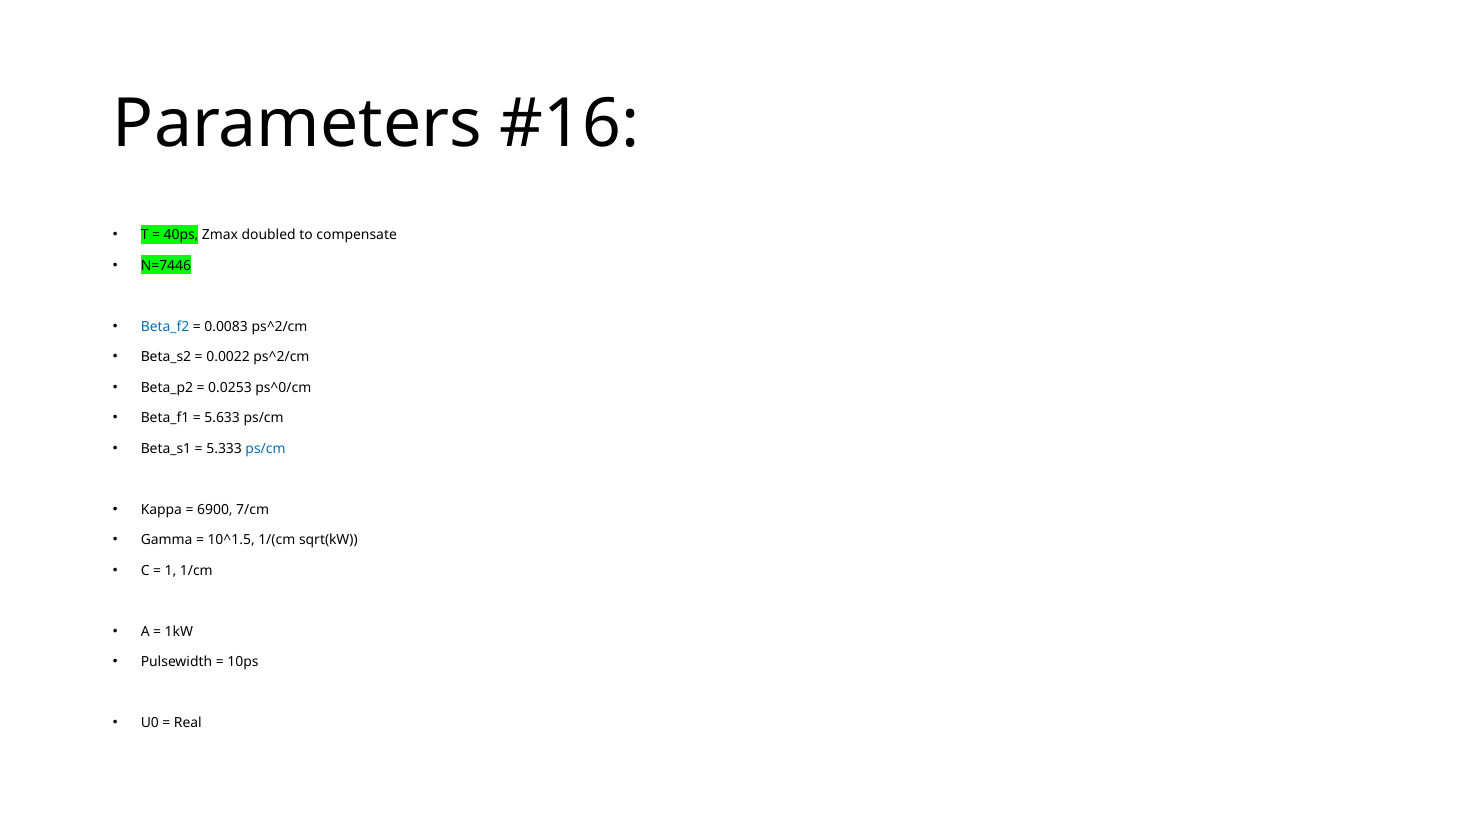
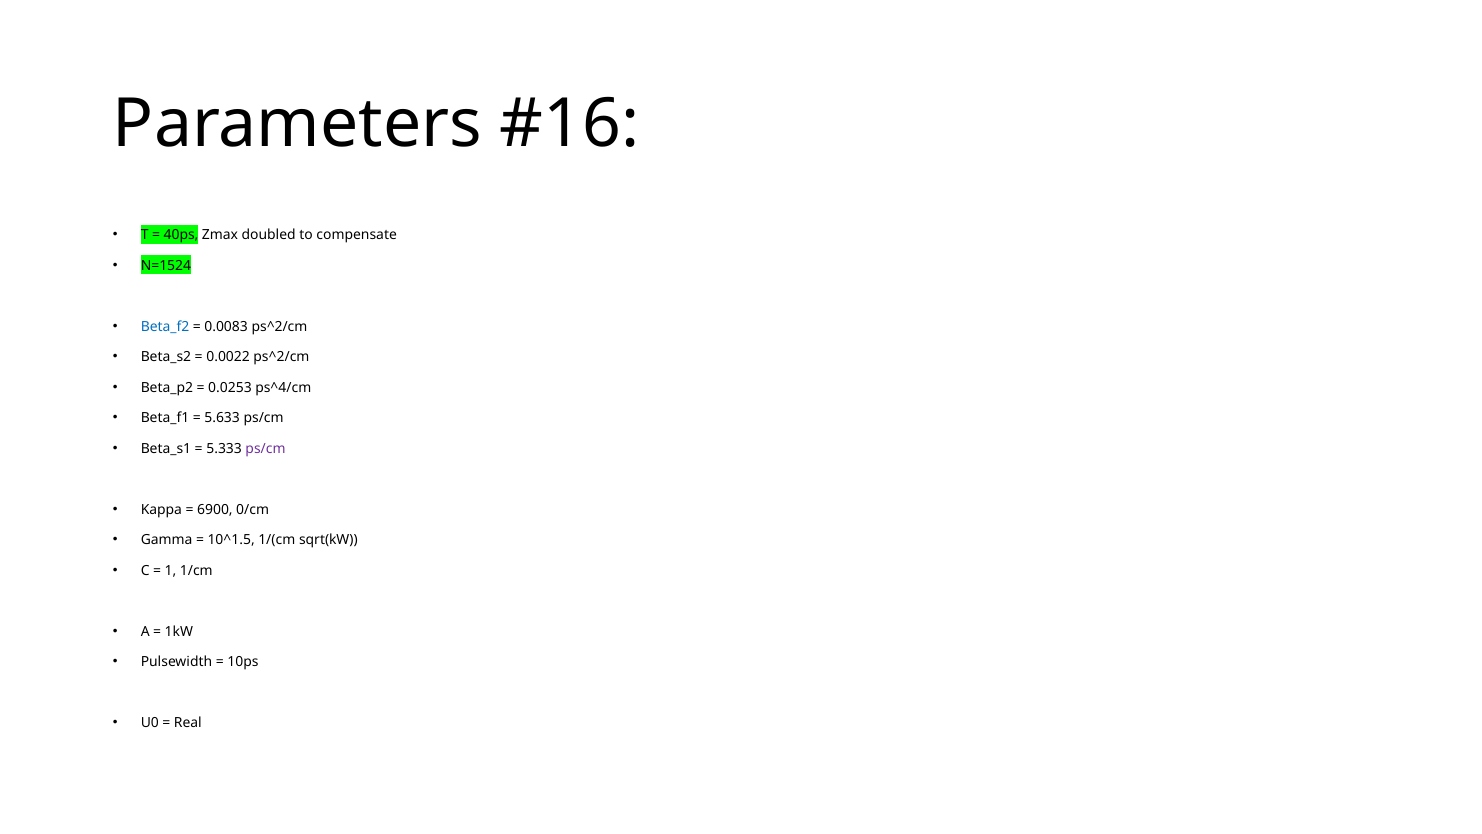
N=7446: N=7446 -> N=1524 (166, 265)
ps^0/cm: ps^0/cm -> ps^4/cm (283, 387)
ps/cm colour: blue -> purple (266, 448)
7/cm: 7/cm -> 0/cm (253, 509)
